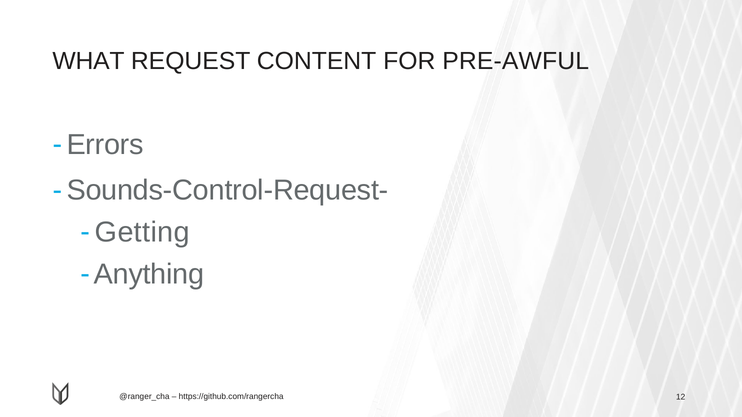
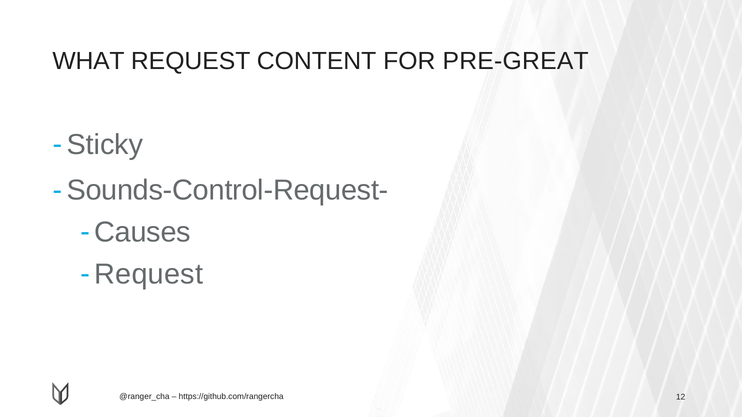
PRE-AWFUL: PRE-AWFUL -> PRE-GREAT (516, 61)
Errors: Errors -> Sticky (105, 145)
Getting: Getting -> Causes (143, 232)
Anything: Anything -> Request (149, 274)
